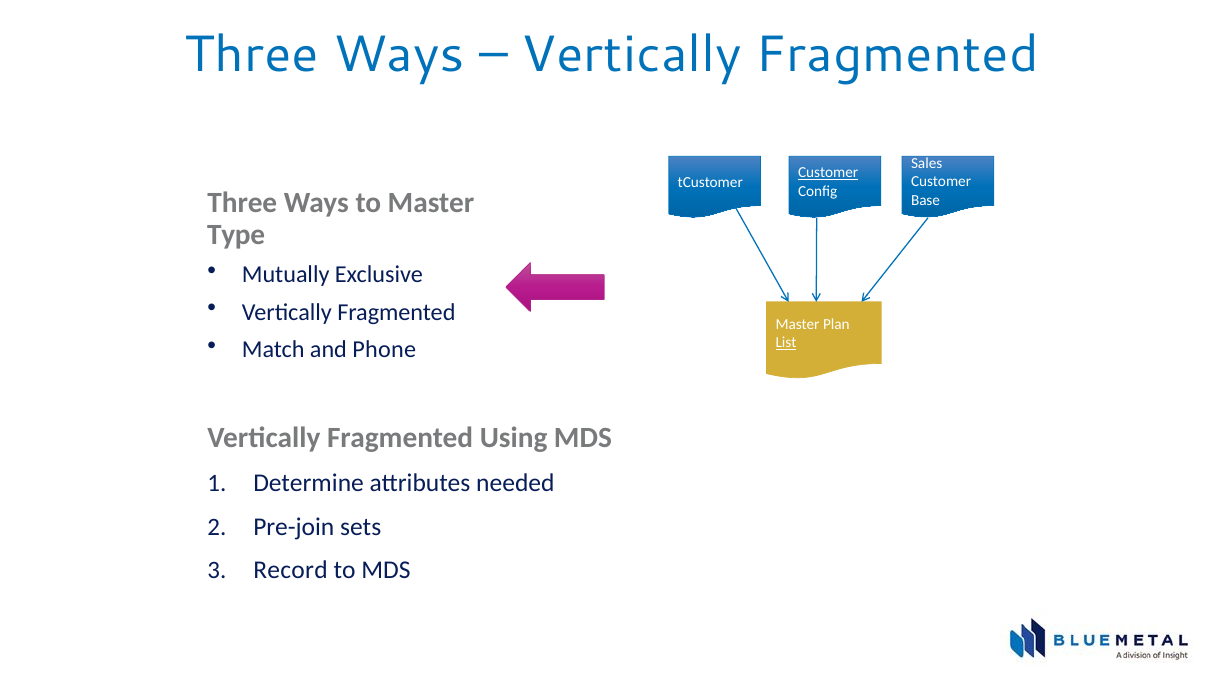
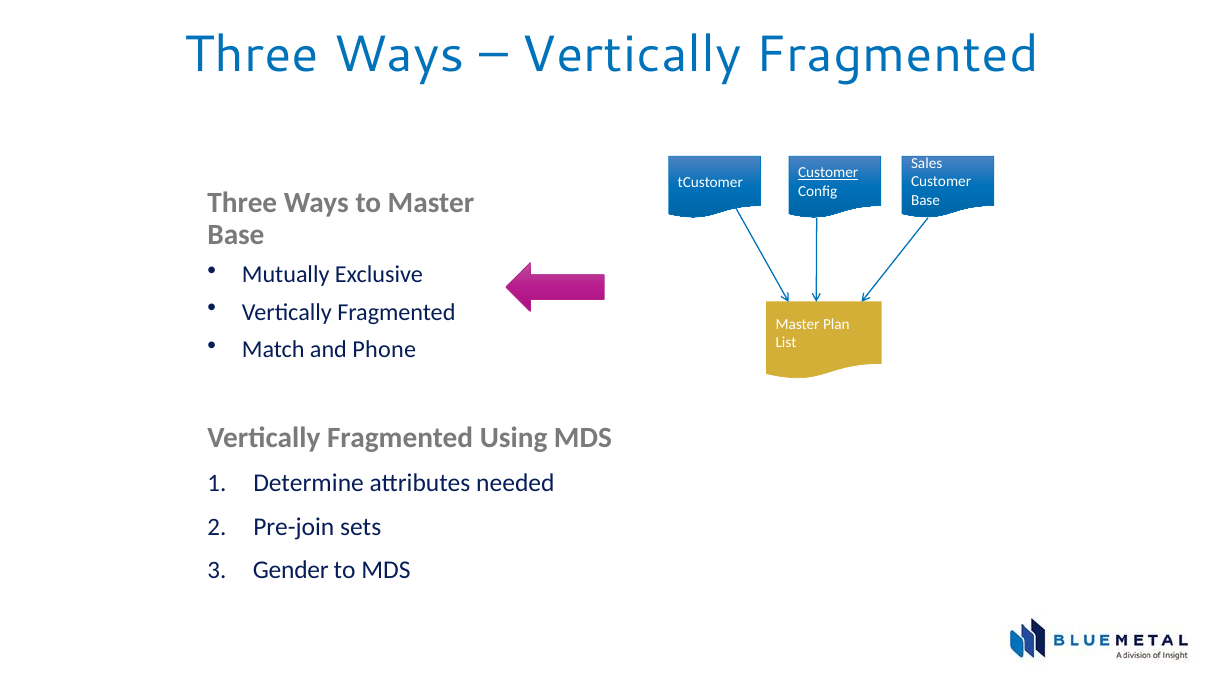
Type: Type -> Base (236, 235)
List underline: present -> none (786, 343)
Record: Record -> Gender (291, 570)
